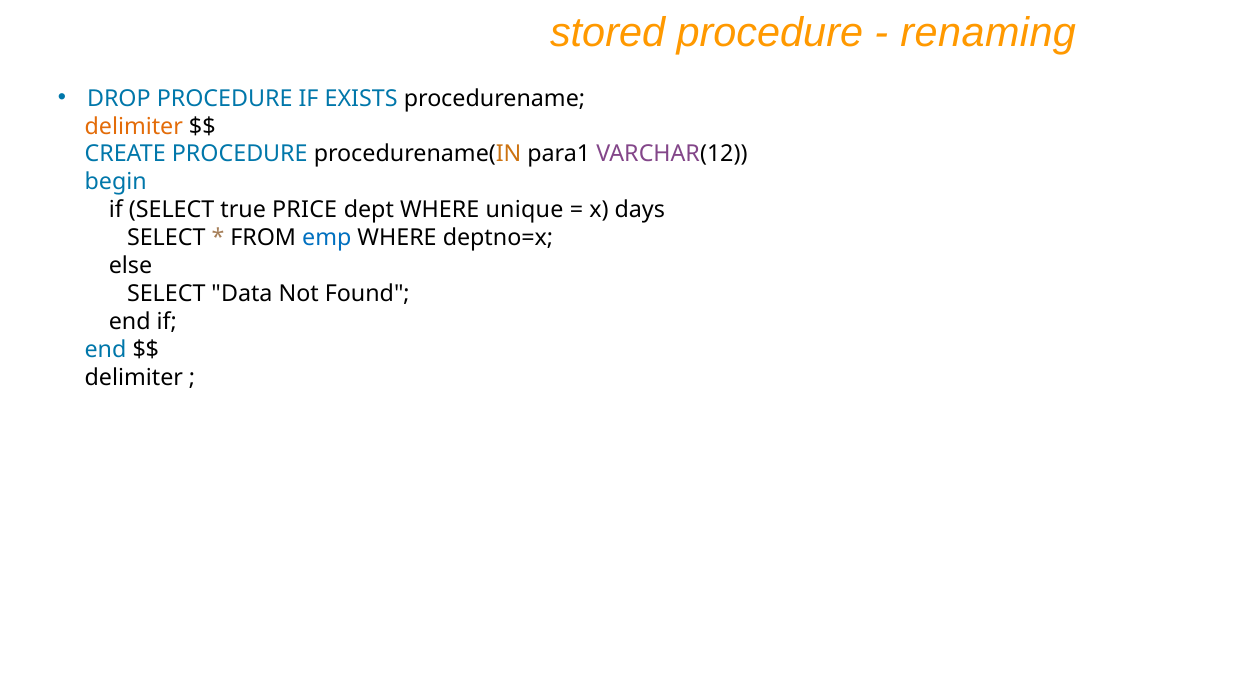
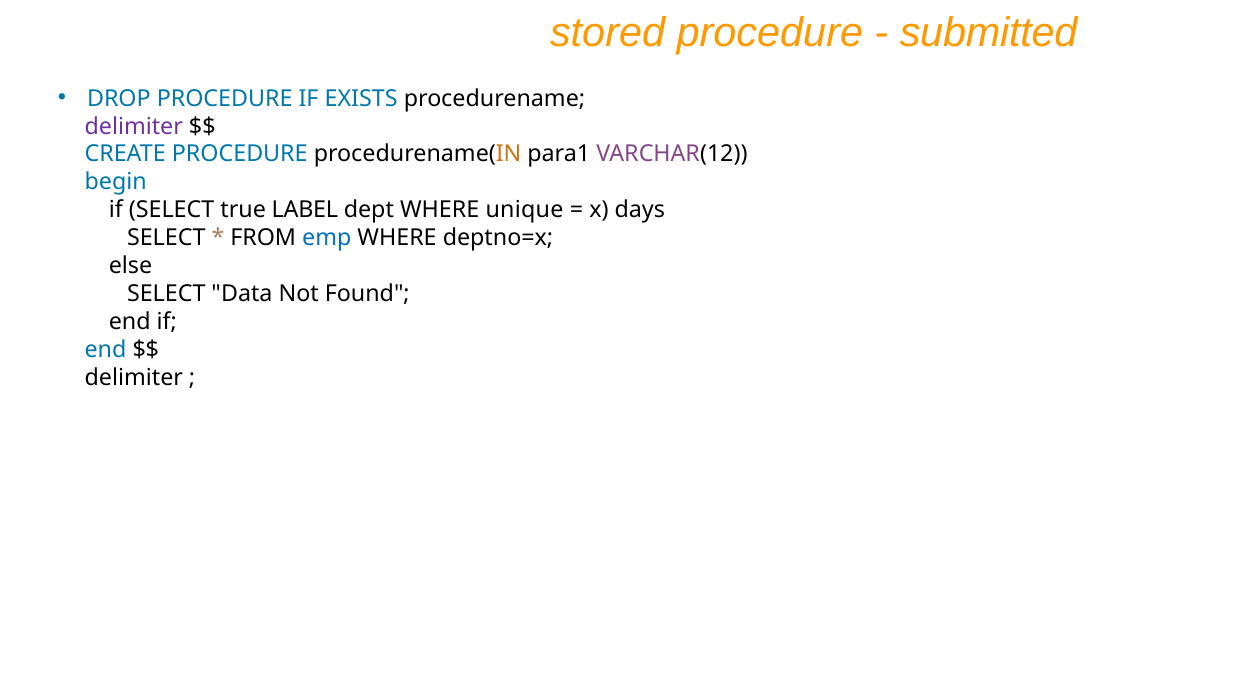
renaming: renaming -> submitted (989, 32)
delimiter colour: orange -> purple (134, 126)
PRICE: PRICE -> LABEL (305, 210)
